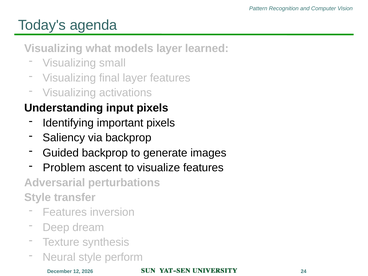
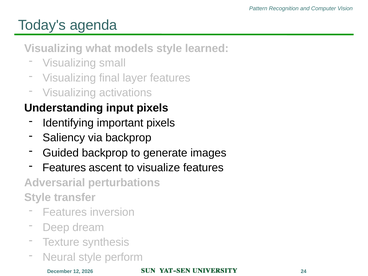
models layer: layer -> style (169, 48)
Problem: Problem -> Features (64, 168)
